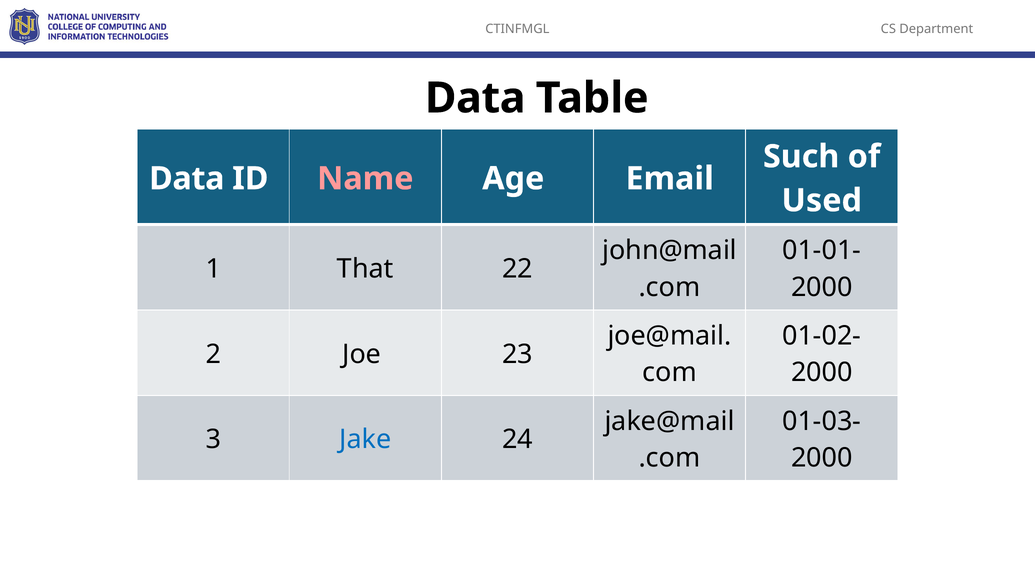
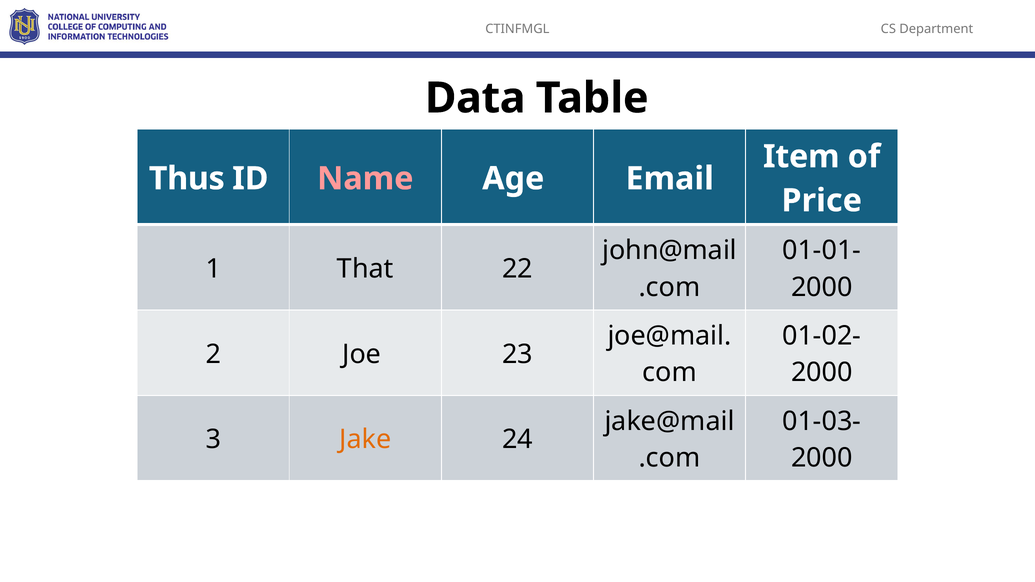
Such: Such -> Item (801, 157)
Data: Data -> Thus (187, 179)
Used: Used -> Price (822, 201)
Jake colour: blue -> orange (365, 440)
